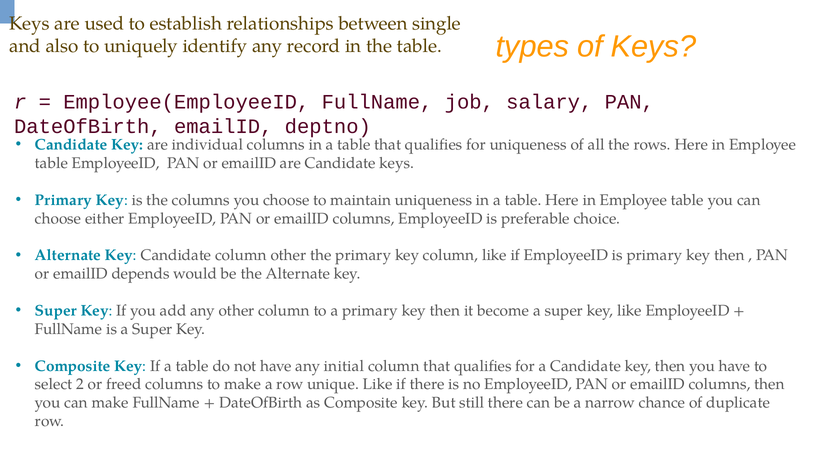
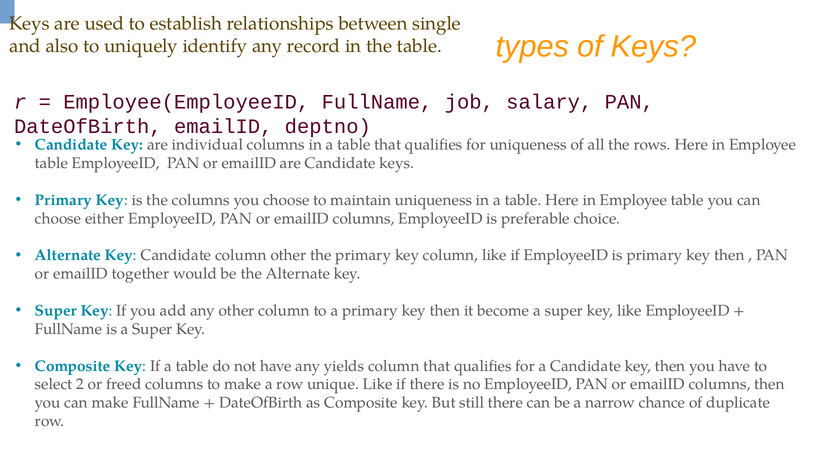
depends: depends -> together (141, 274)
initial: initial -> yields (344, 366)
